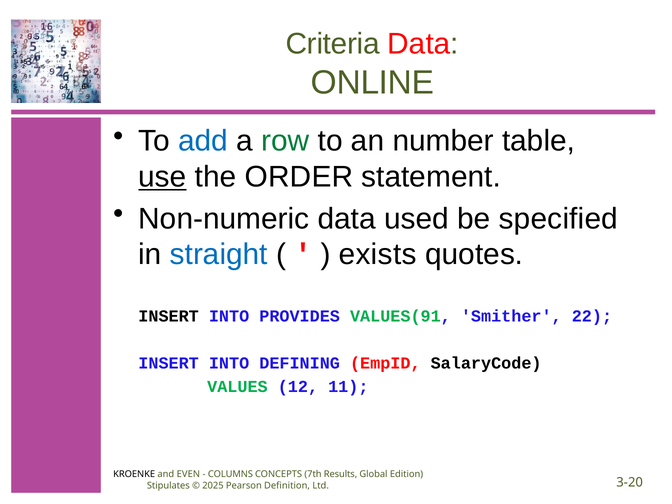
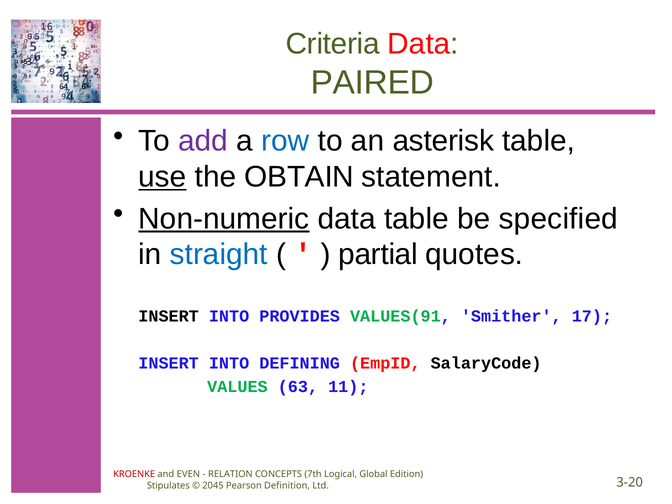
ONLINE: ONLINE -> PAIRED (373, 82)
add colour: blue -> purple (203, 141)
row colour: green -> blue (285, 141)
number: number -> asterisk (443, 141)
ORDER: ORDER -> OBTAIN (299, 177)
Non-numeric underline: none -> present (224, 219)
data used: used -> table (416, 219)
exists: exists -> partial (378, 254)
22: 22 -> 17 (592, 316)
12: 12 -> 63 (298, 387)
KROENKE colour: black -> red (134, 474)
COLUMNS: COLUMNS -> RELATION (230, 474)
Results: Results -> Logical (341, 474)
2025: 2025 -> 2045 (213, 486)
